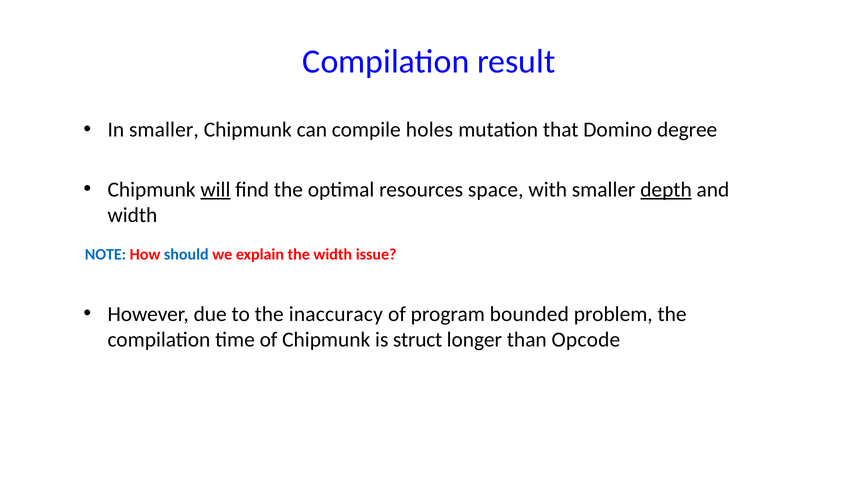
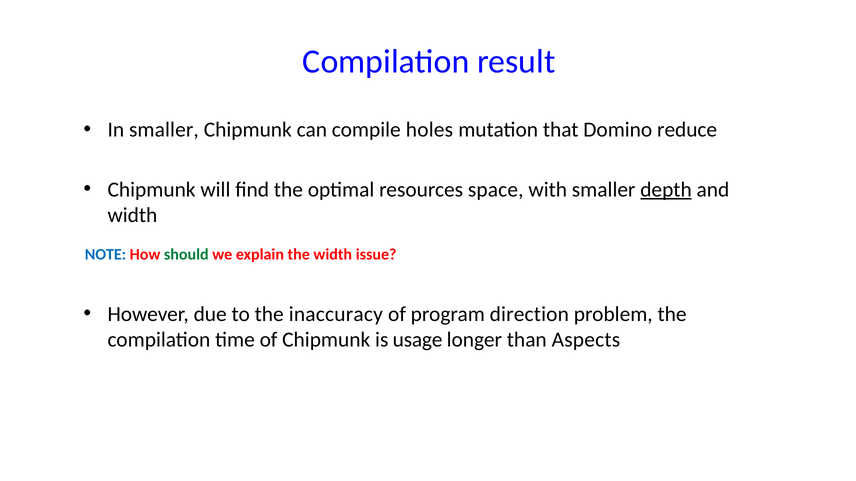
degree: degree -> reduce (687, 130)
will underline: present -> none (215, 190)
should colour: blue -> green (186, 255)
bounded: bounded -> direction (529, 314)
struct: struct -> usage (418, 340)
Opcode: Opcode -> Aspects (586, 340)
